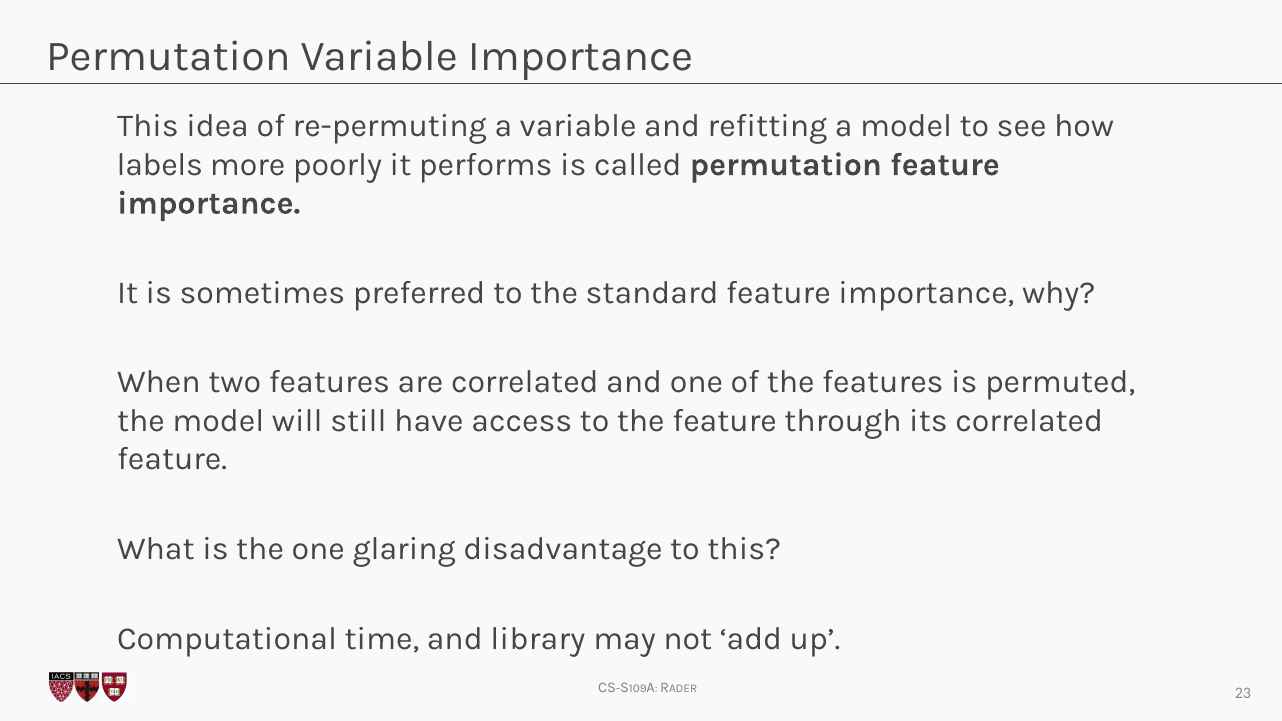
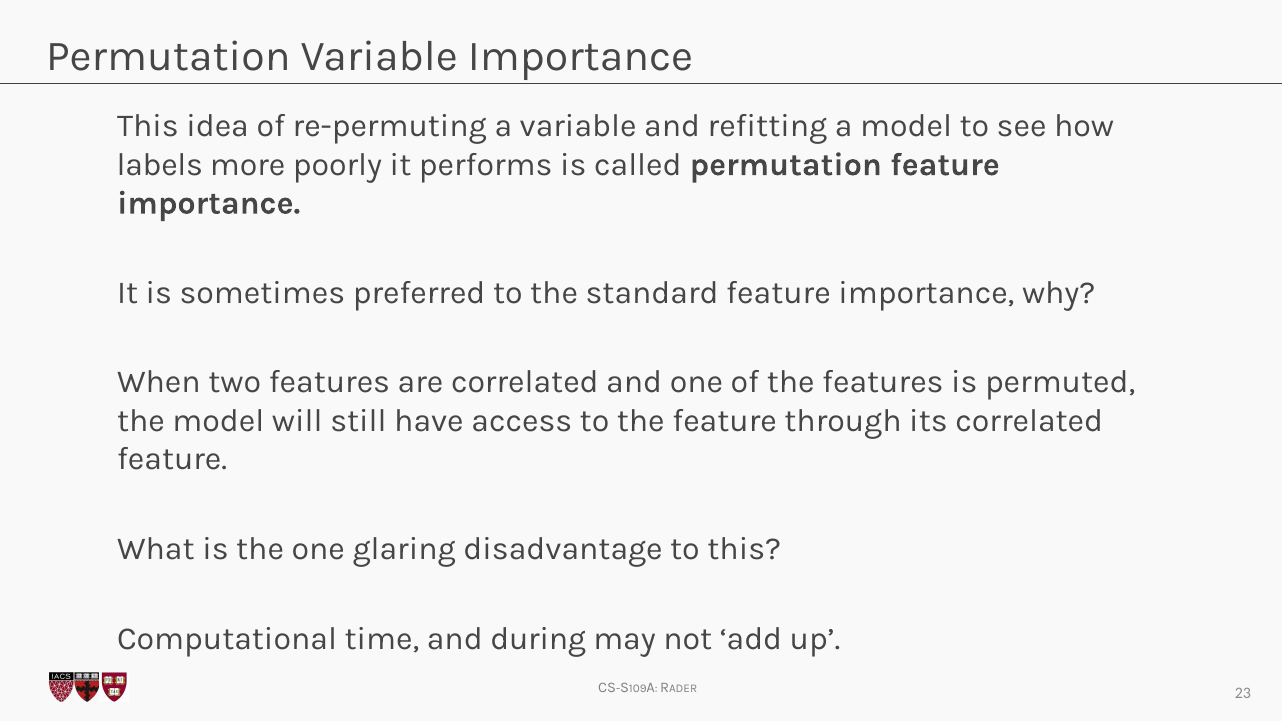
library: library -> during (538, 639)
